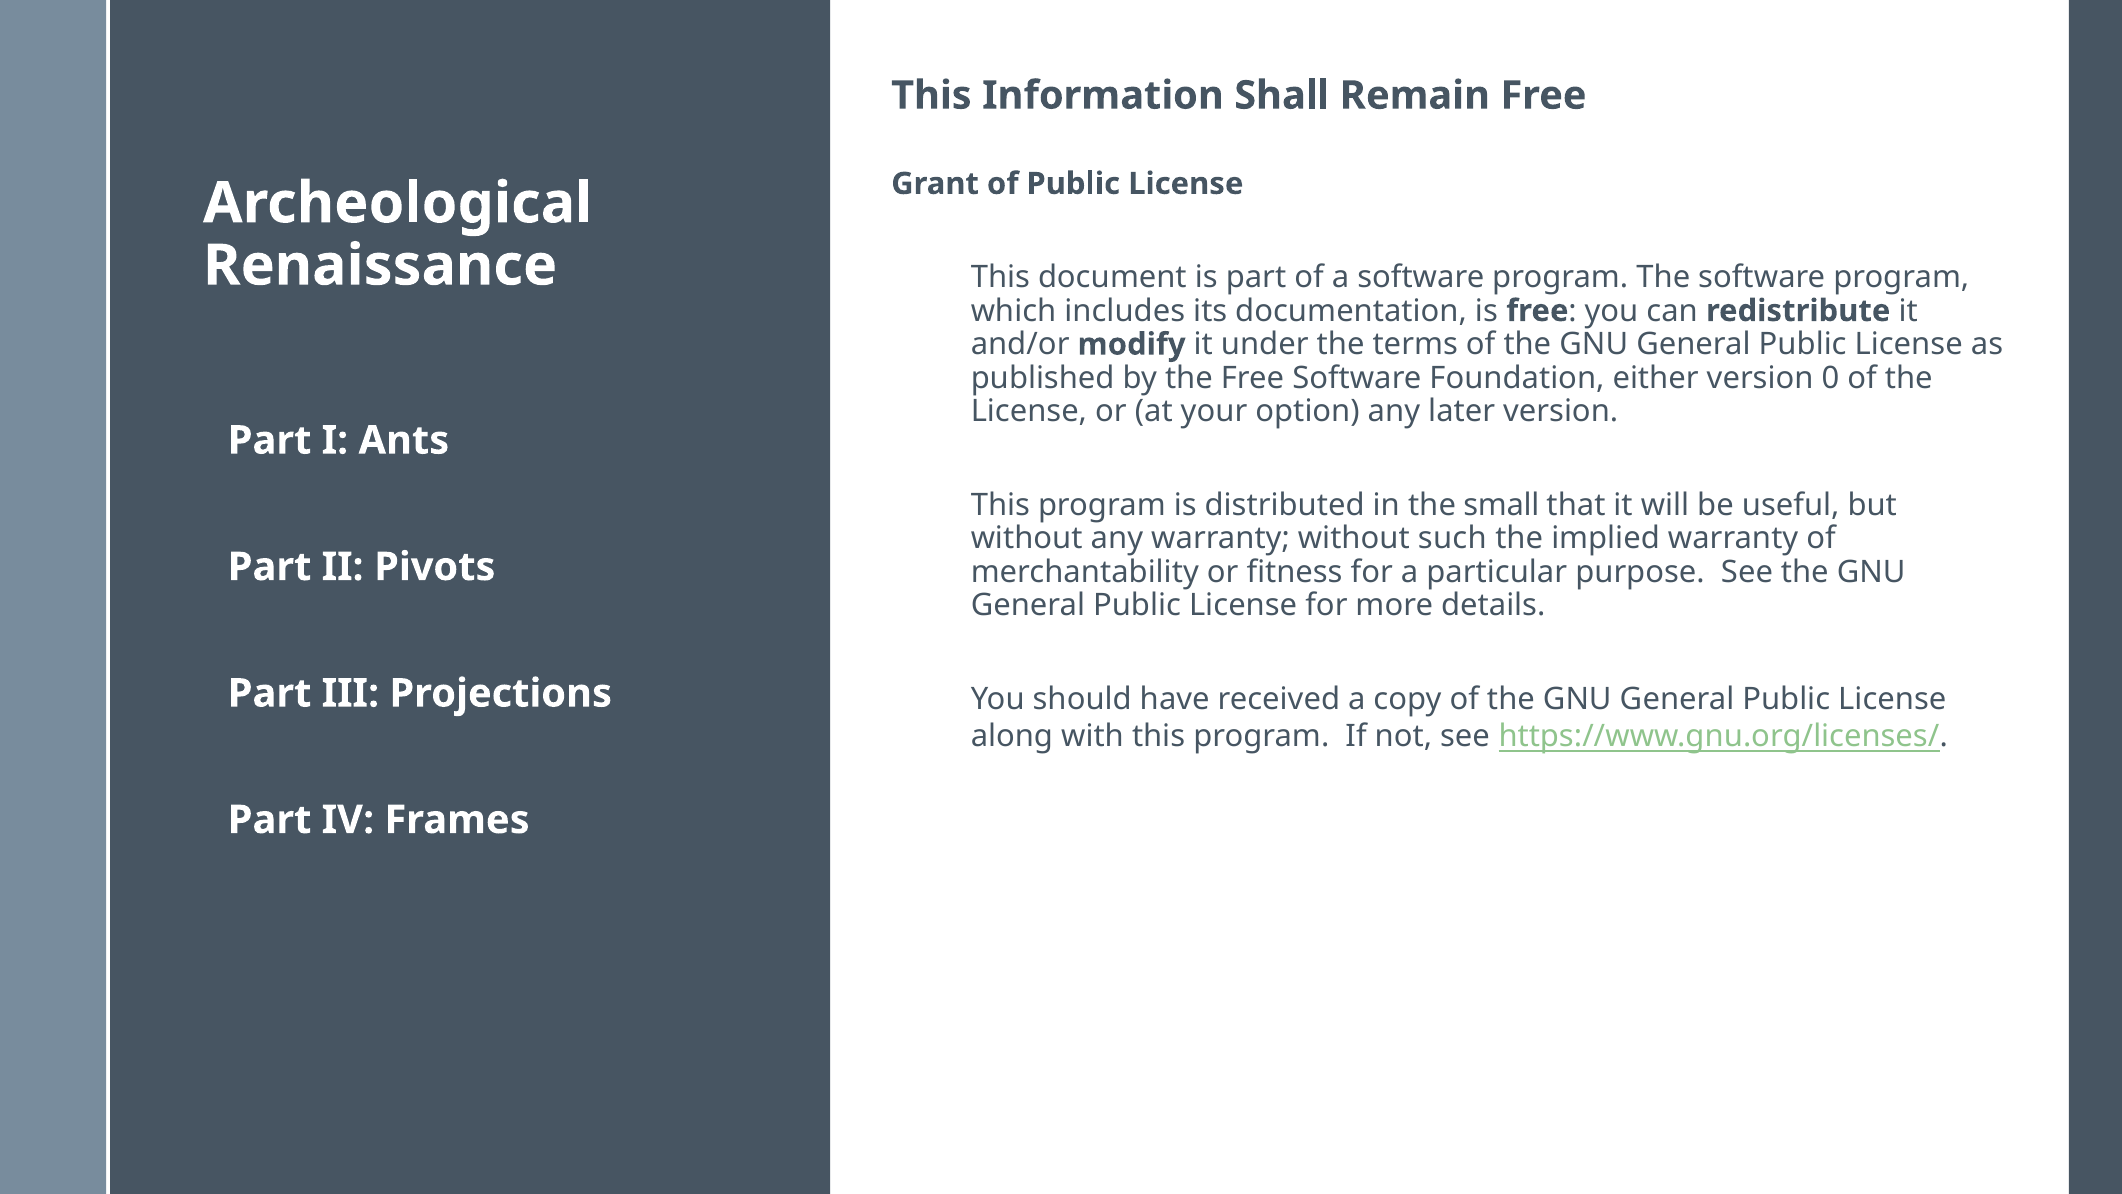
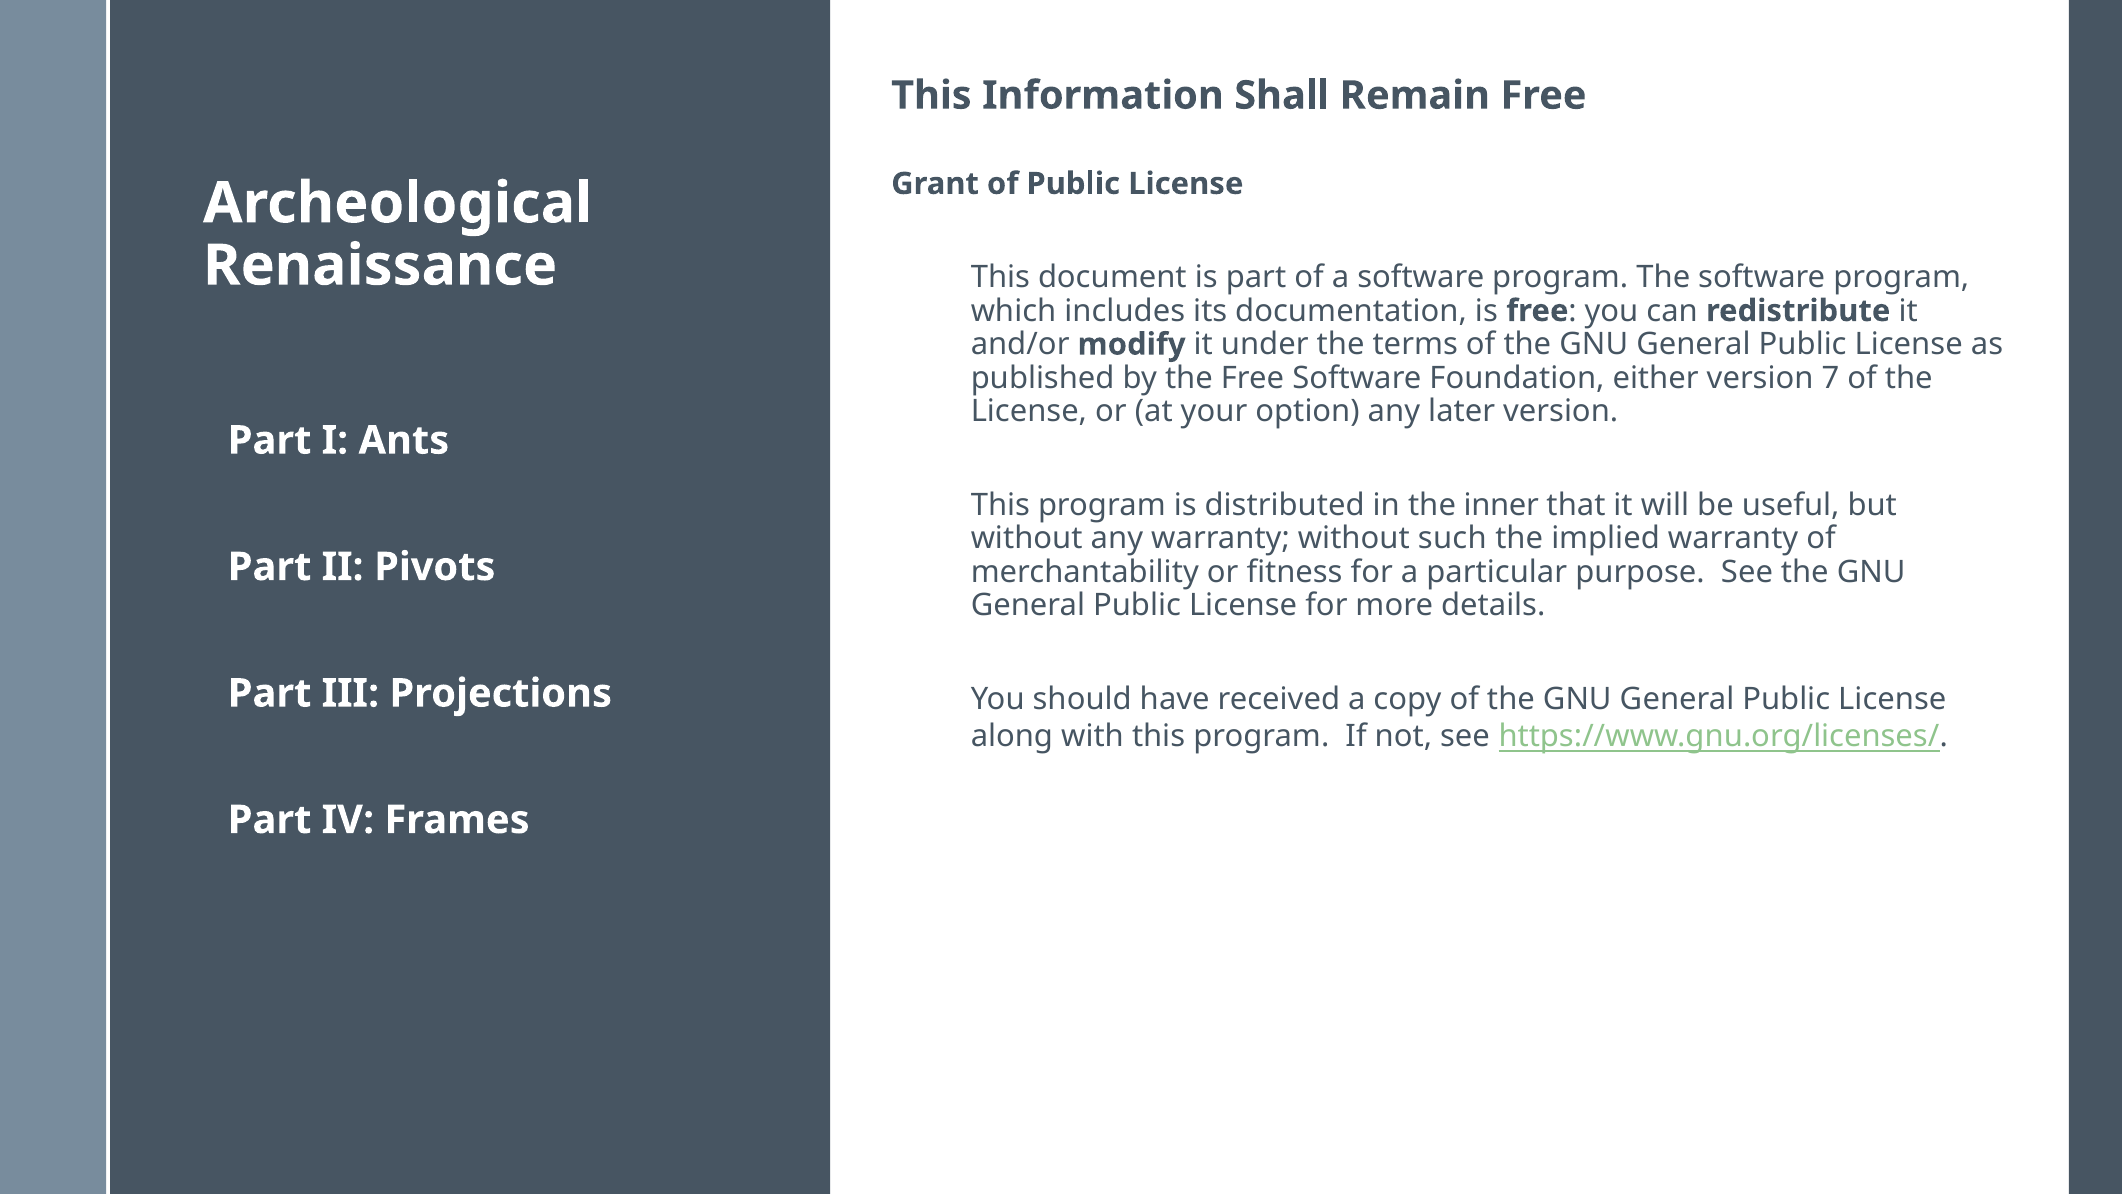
0: 0 -> 7 (1831, 378)
small: small -> inner (1501, 505)
